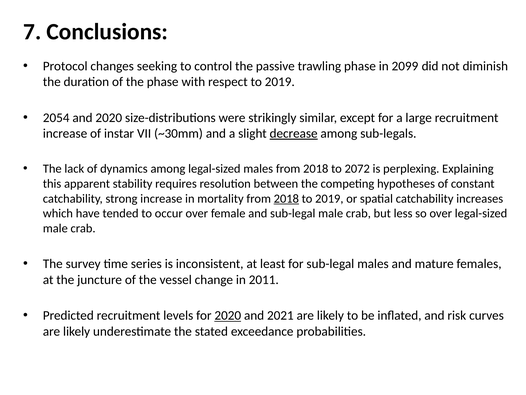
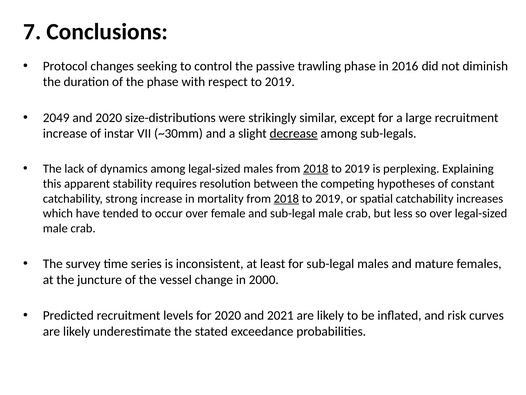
2099: 2099 -> 2016 (405, 66)
2054: 2054 -> 2049 (56, 118)
2018 underline: none -> present (316, 169)
2072: 2072 -> 2019 (357, 169)
2011: 2011 -> 2000 (264, 279)
2020 underline: present -> none (228, 315)
